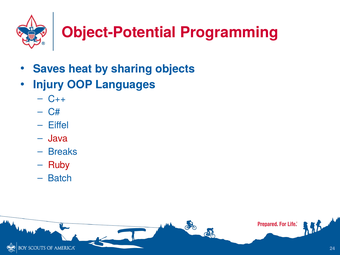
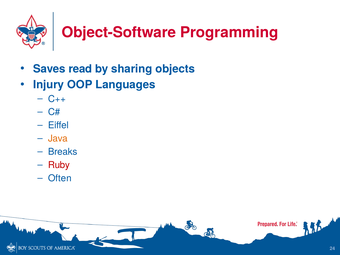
Object-Potential: Object-Potential -> Object-Software (119, 33)
heat: heat -> read (80, 69)
Java colour: red -> orange (58, 139)
Batch: Batch -> Often (60, 178)
